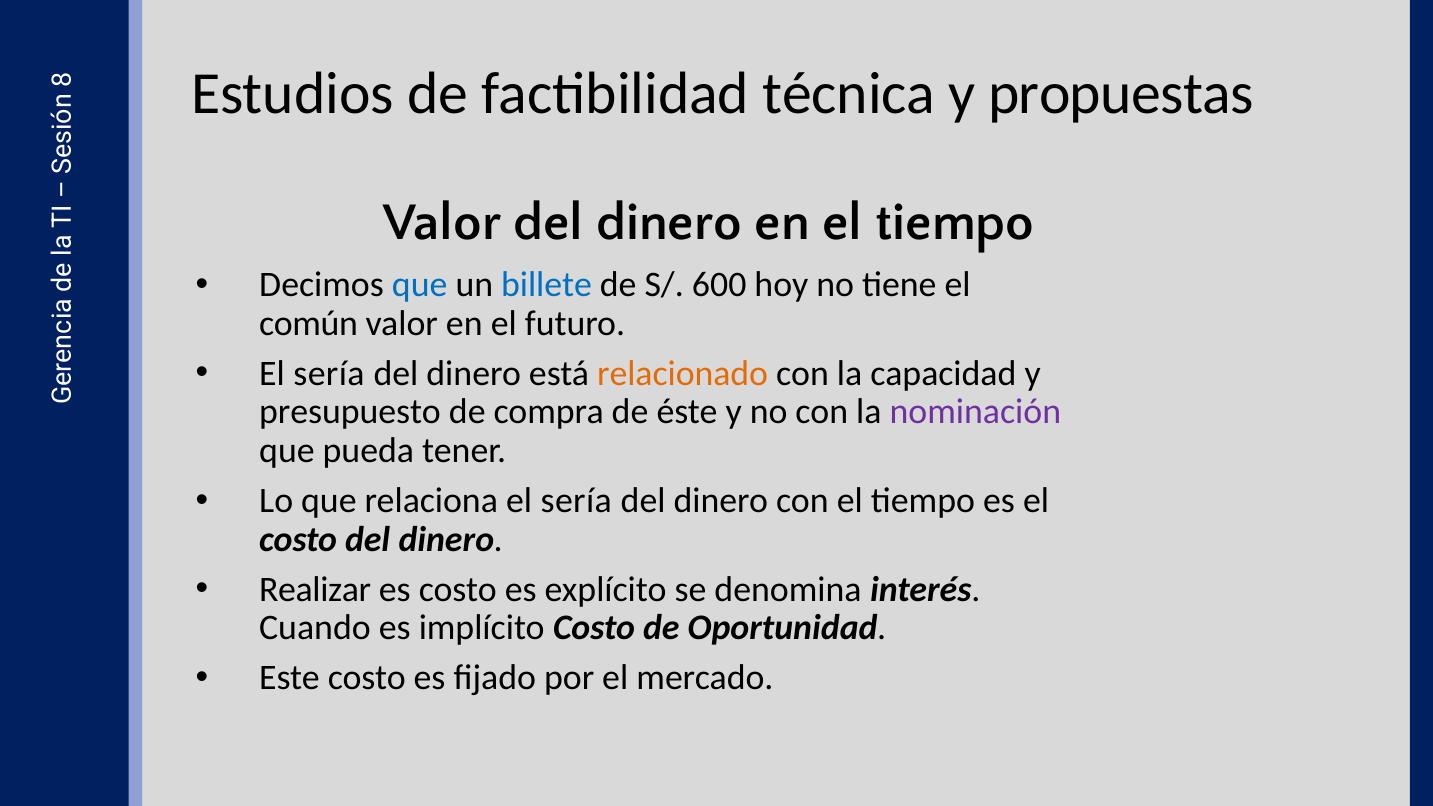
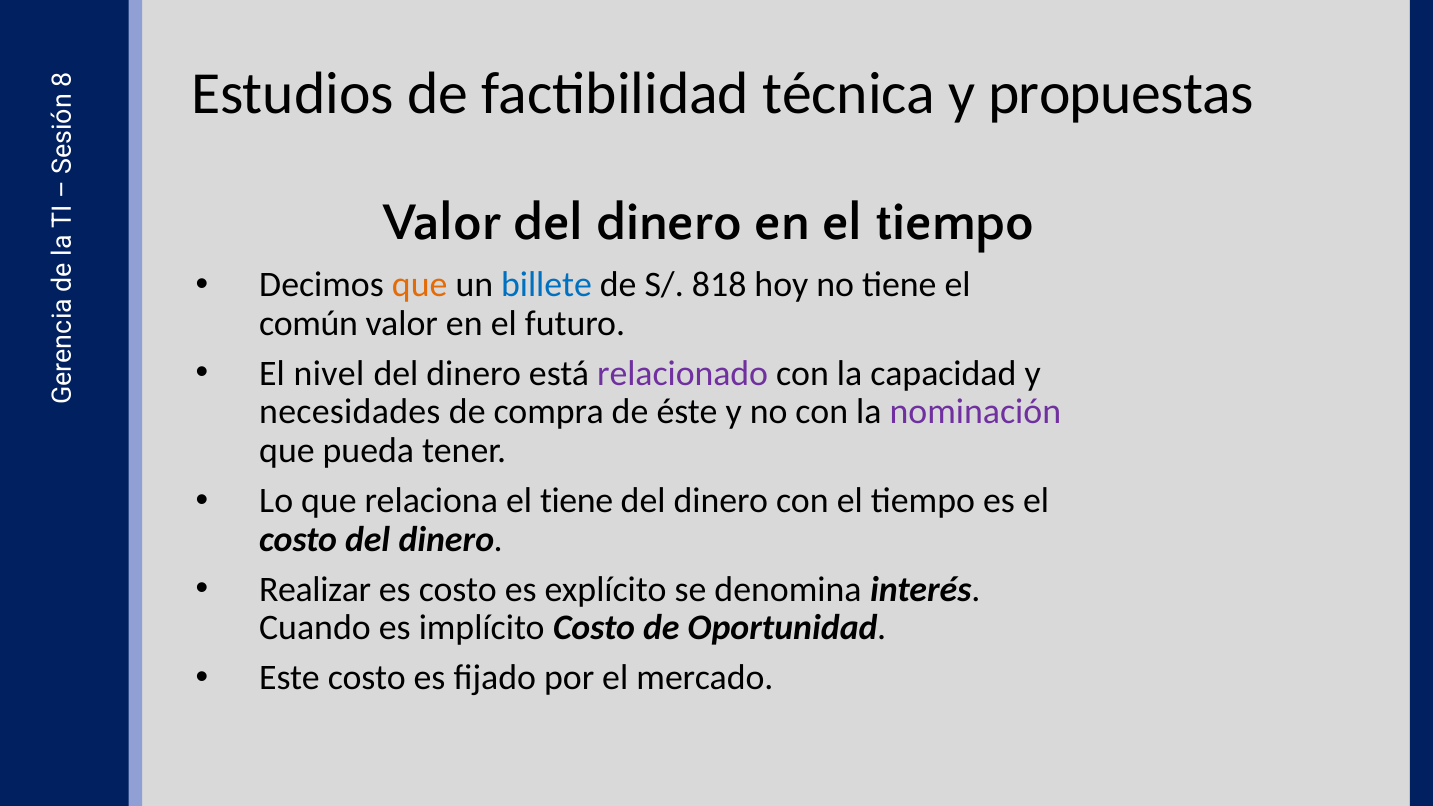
que colour: blue -> orange (420, 285)
600: 600 -> 818 (719, 285)
sería: sería -> nivel (329, 374)
relacionado colour: orange -> purple (683, 374)
presupuesto: presupuesto -> necesidades (350, 412)
relaciona el sería: sería -> tiene (577, 501)
